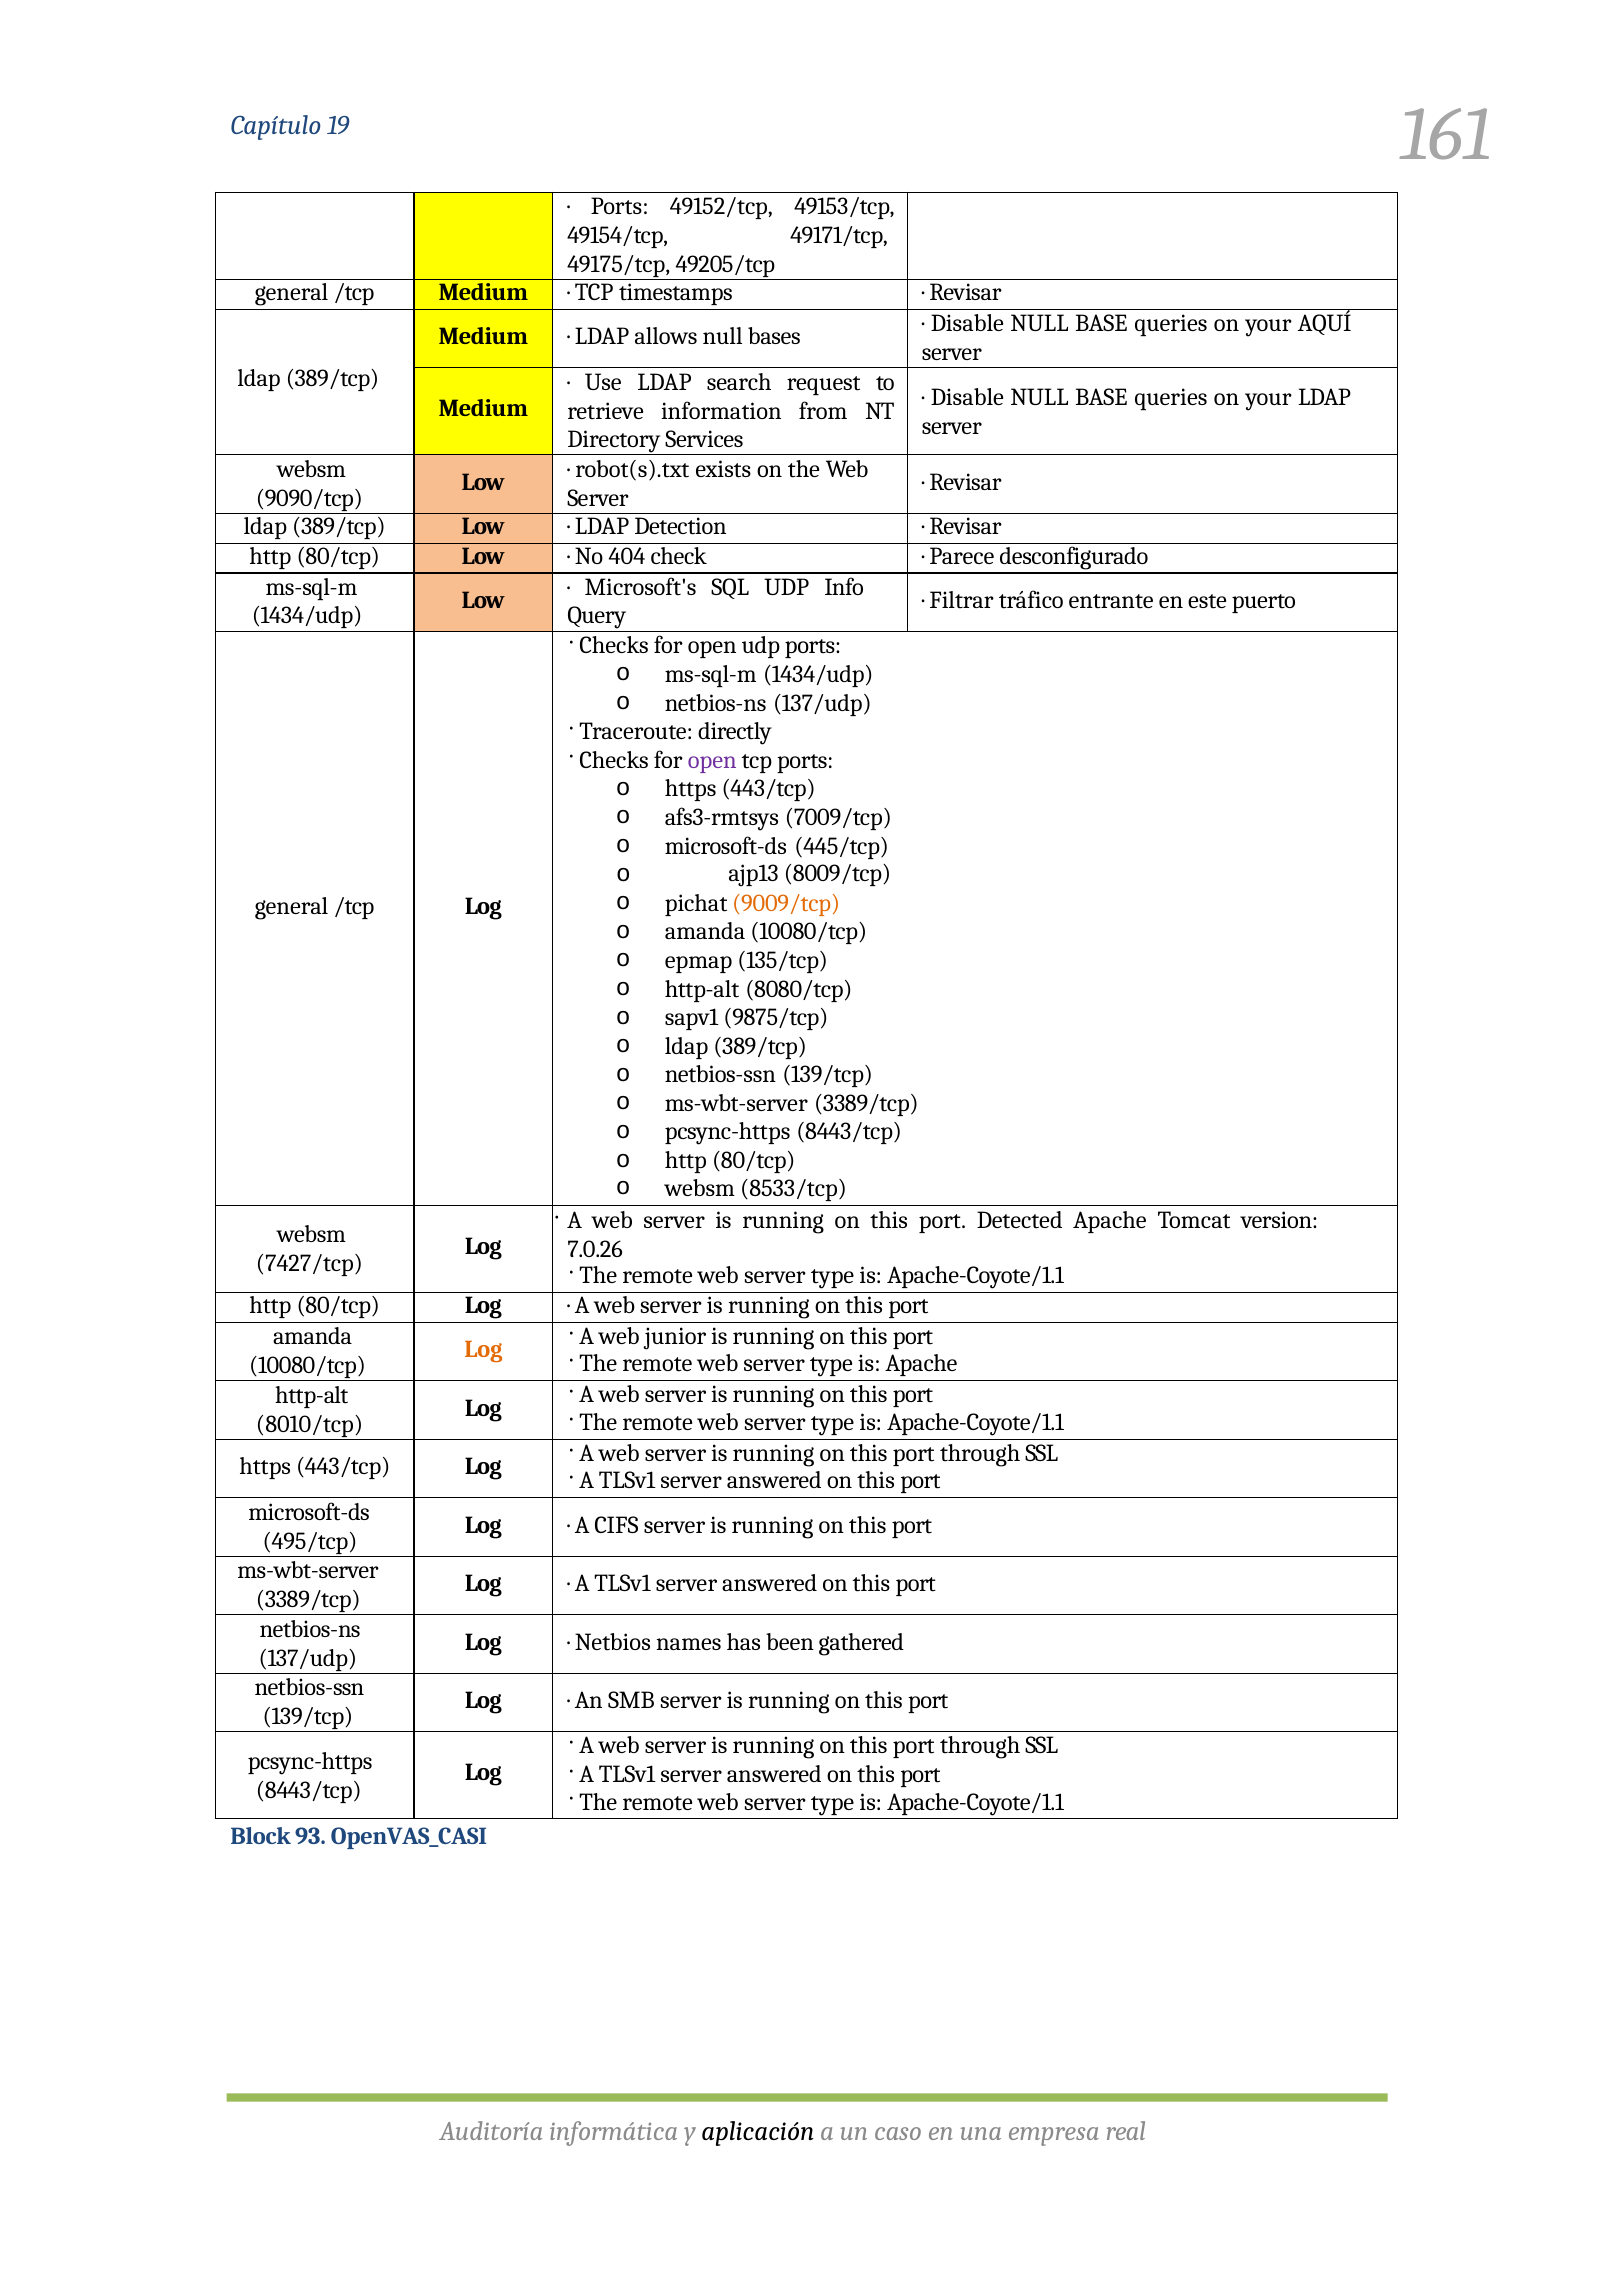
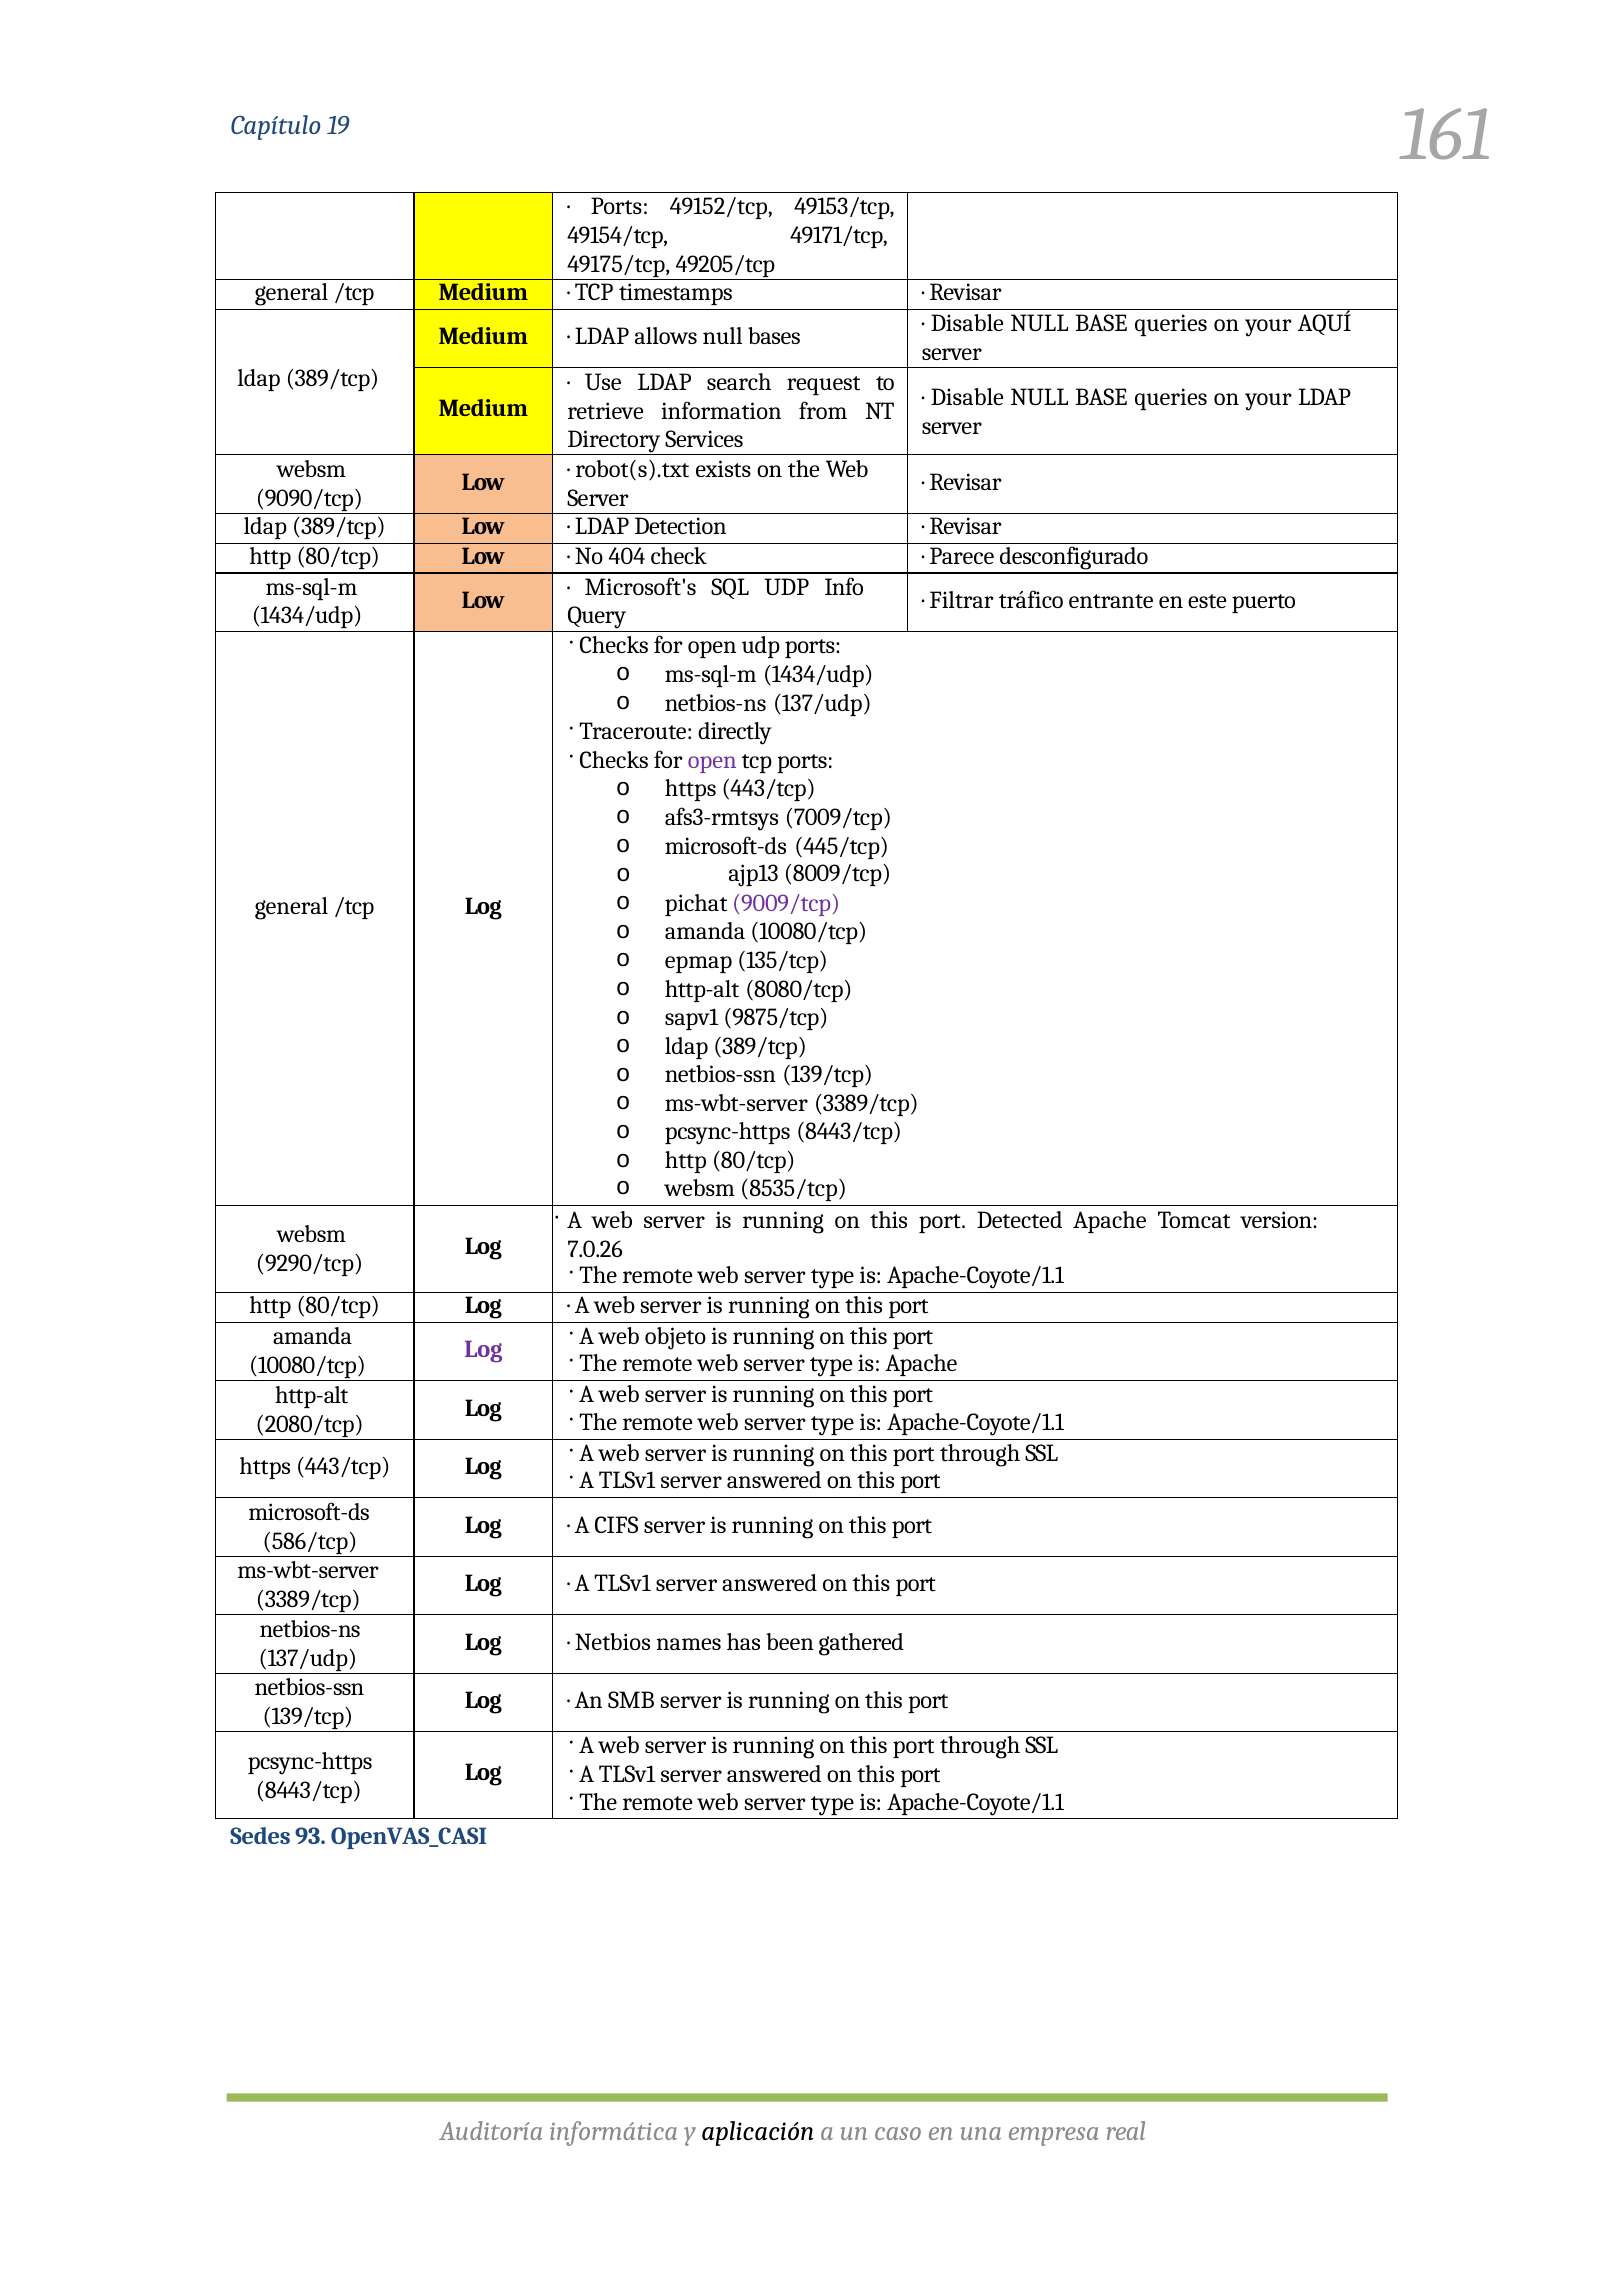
9009/tcp colour: orange -> purple (786, 903)
8533/tcp: 8533/tcp -> 8535/tcp (794, 1188)
7427/tcp: 7427/tcp -> 9290/tcp (310, 1263)
junior: junior -> objeto (676, 1336)
Log colour: orange -> purple (483, 1350)
8010/tcp: 8010/tcp -> 2080/tcp (310, 1424)
495/tcp: 495/tcp -> 586/tcp (310, 1541)
Block: Block -> Sedes (261, 1836)
